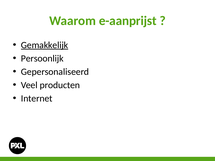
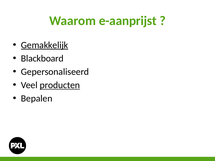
Persoonlijk: Persoonlijk -> Blackboard (42, 58)
producten underline: none -> present (60, 85)
Internet: Internet -> Bepalen (37, 99)
